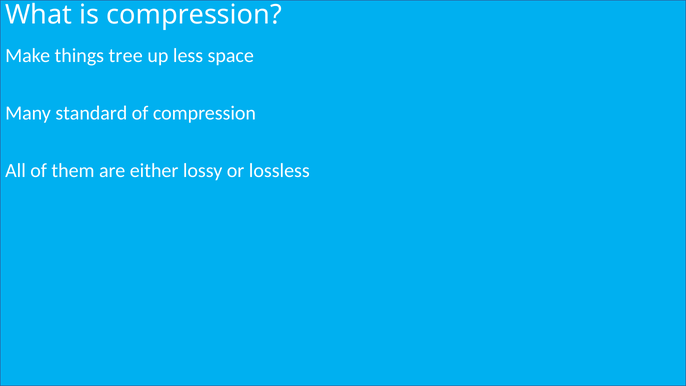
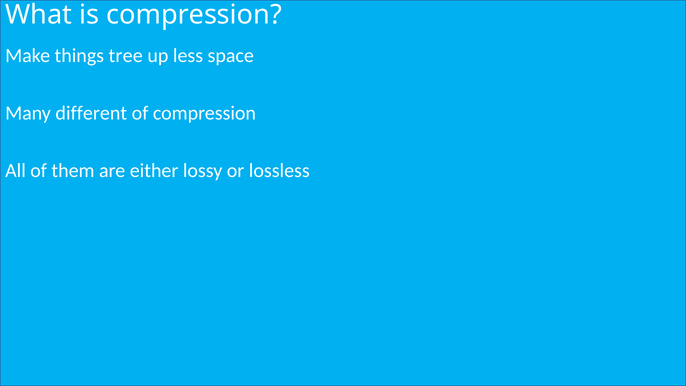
standard: standard -> different (91, 113)
